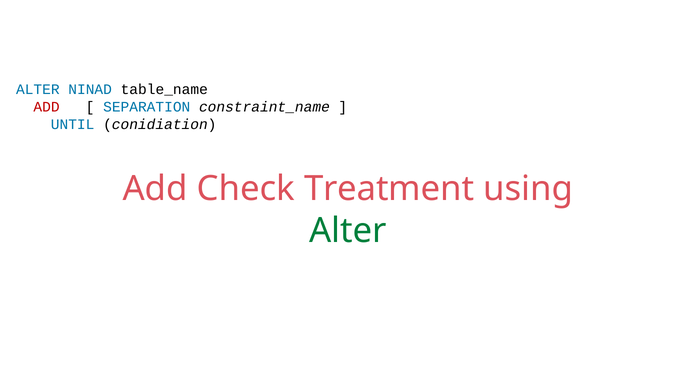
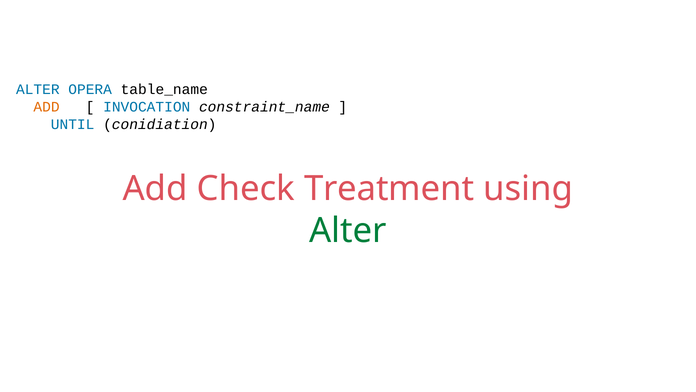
NINAD: NINAD -> OPERA (90, 90)
ADD colour: red -> orange (47, 107)
SEPARATION: SEPARATION -> INVOCATION (147, 107)
